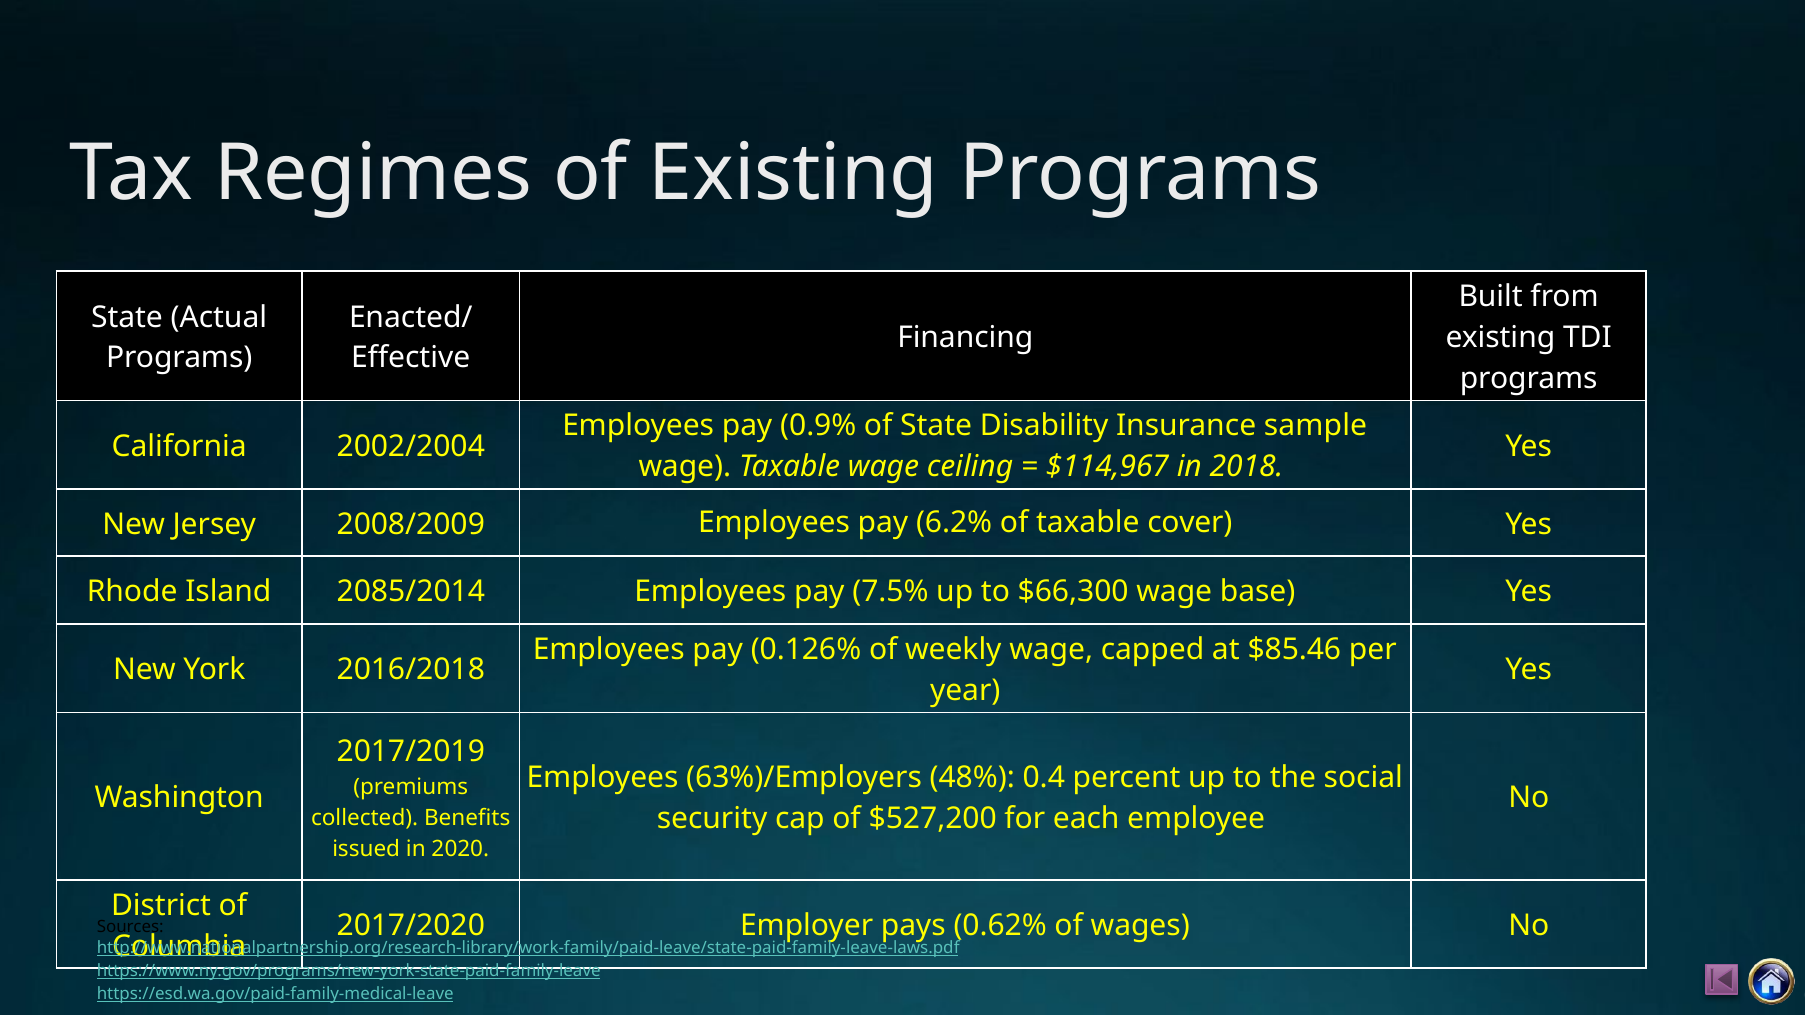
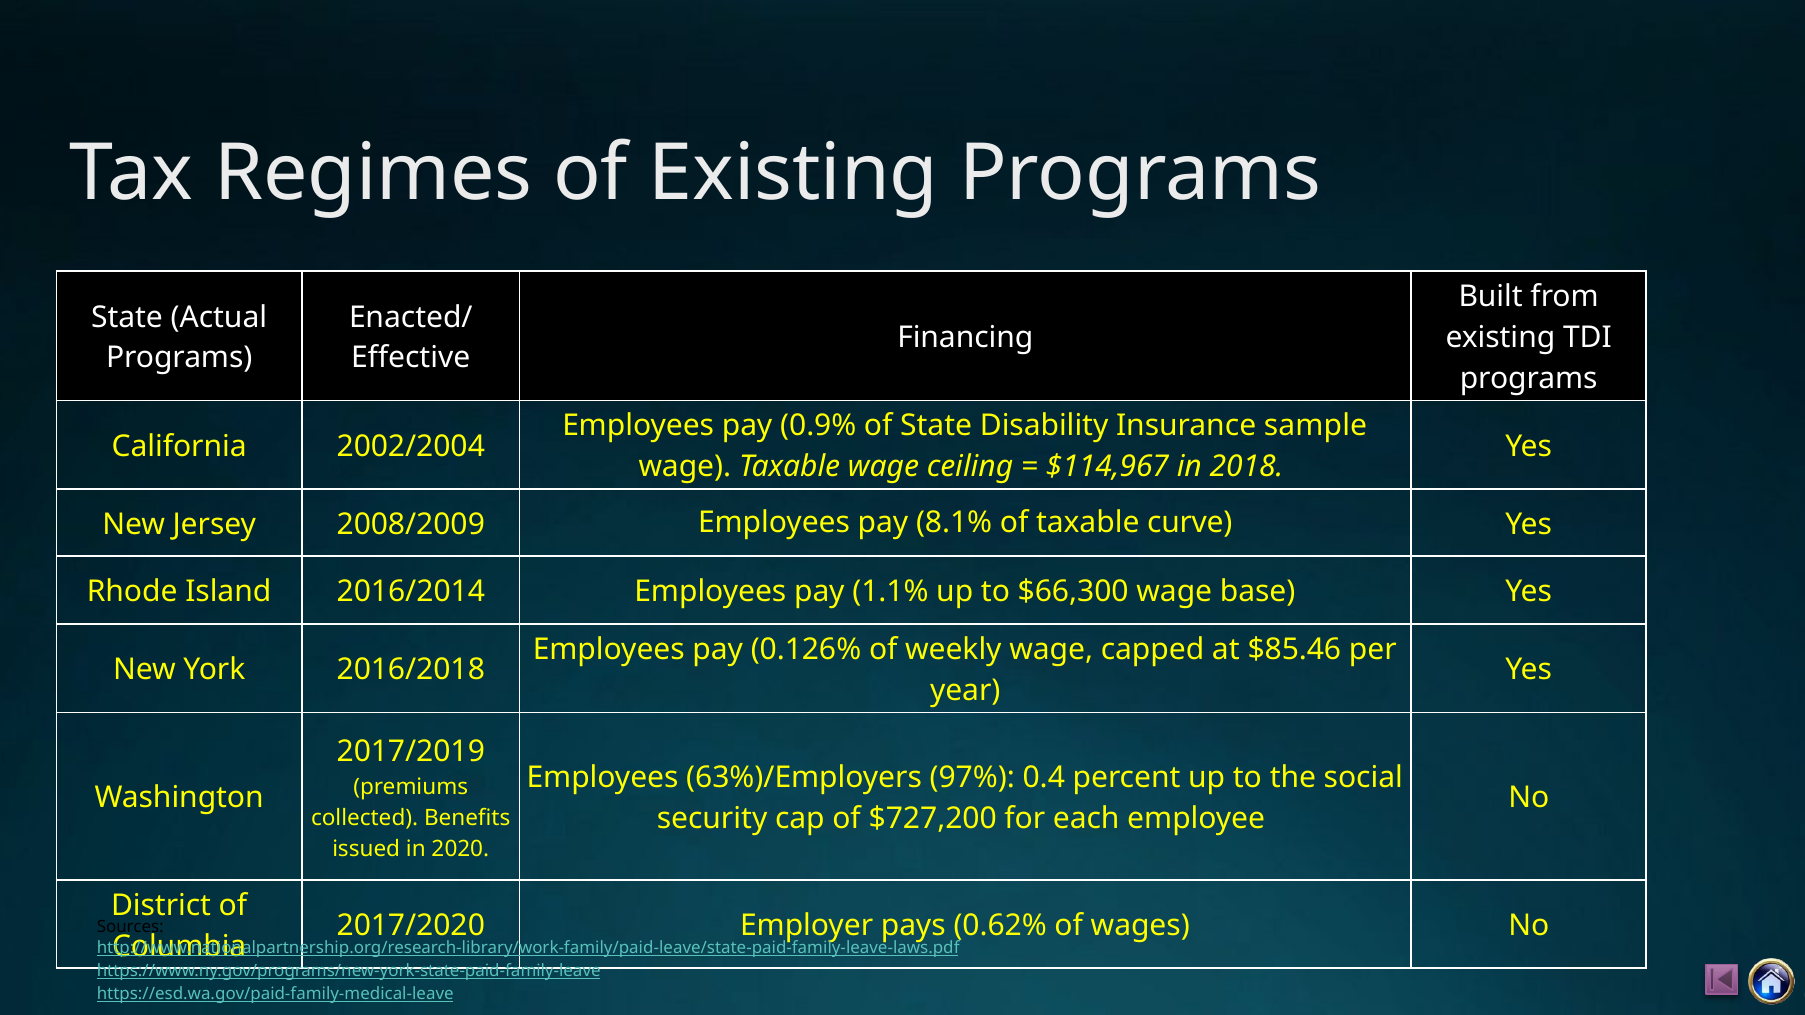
6.2%: 6.2% -> 8.1% (954, 523)
cover: cover -> curve (1190, 523)
2085/2014: 2085/2014 -> 2016/2014 (411, 592)
7.5%: 7.5% -> 1.1% (890, 592)
48%: 48% -> 97% (972, 778)
$527,200: $527,200 -> $727,200 (933, 819)
